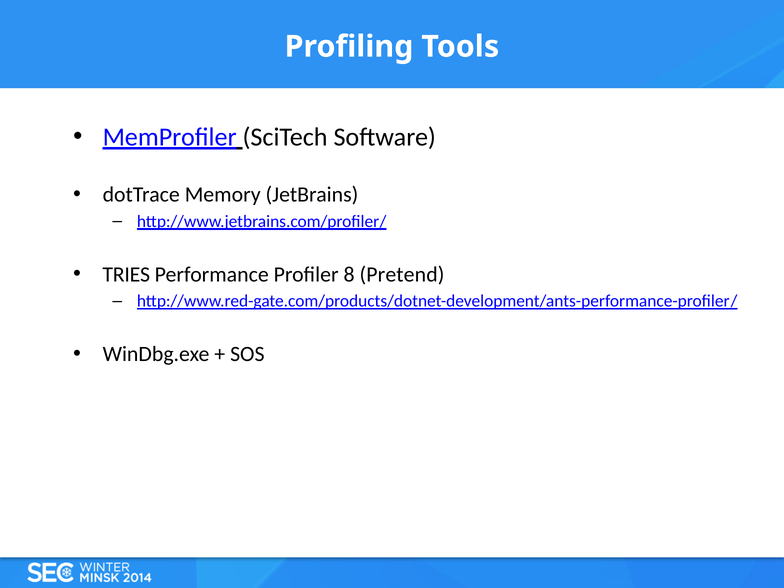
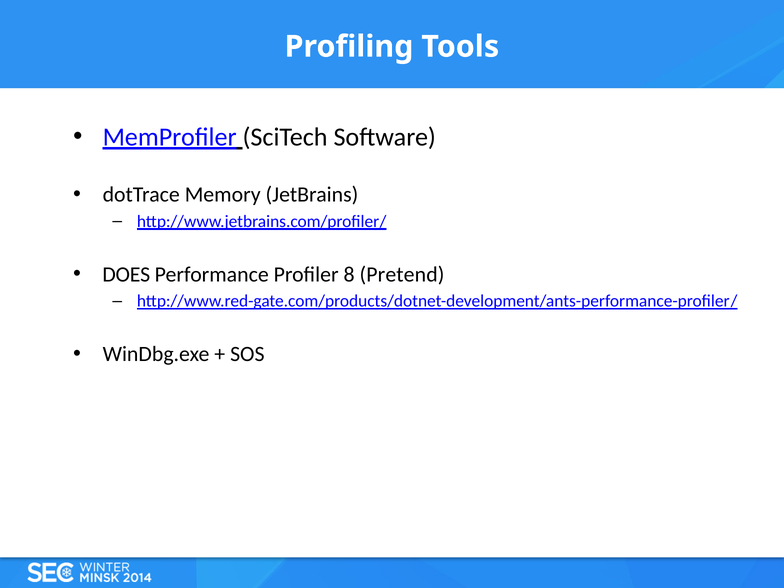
TRIES: TRIES -> DOES (126, 274)
